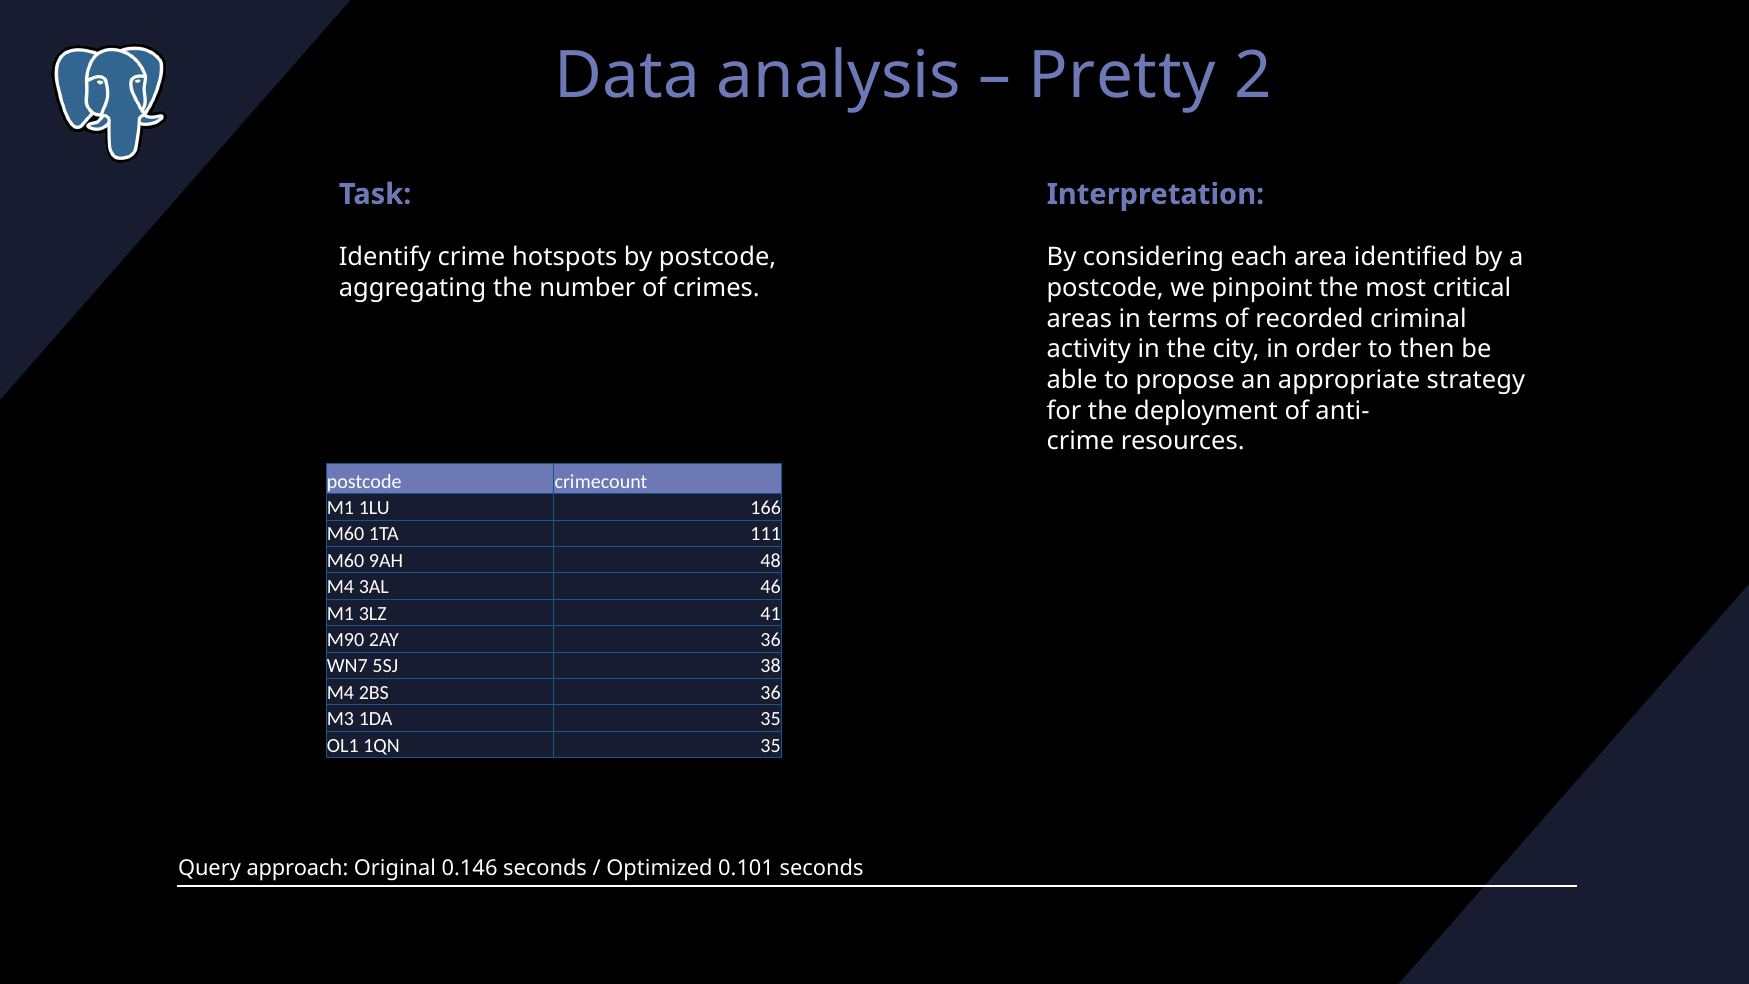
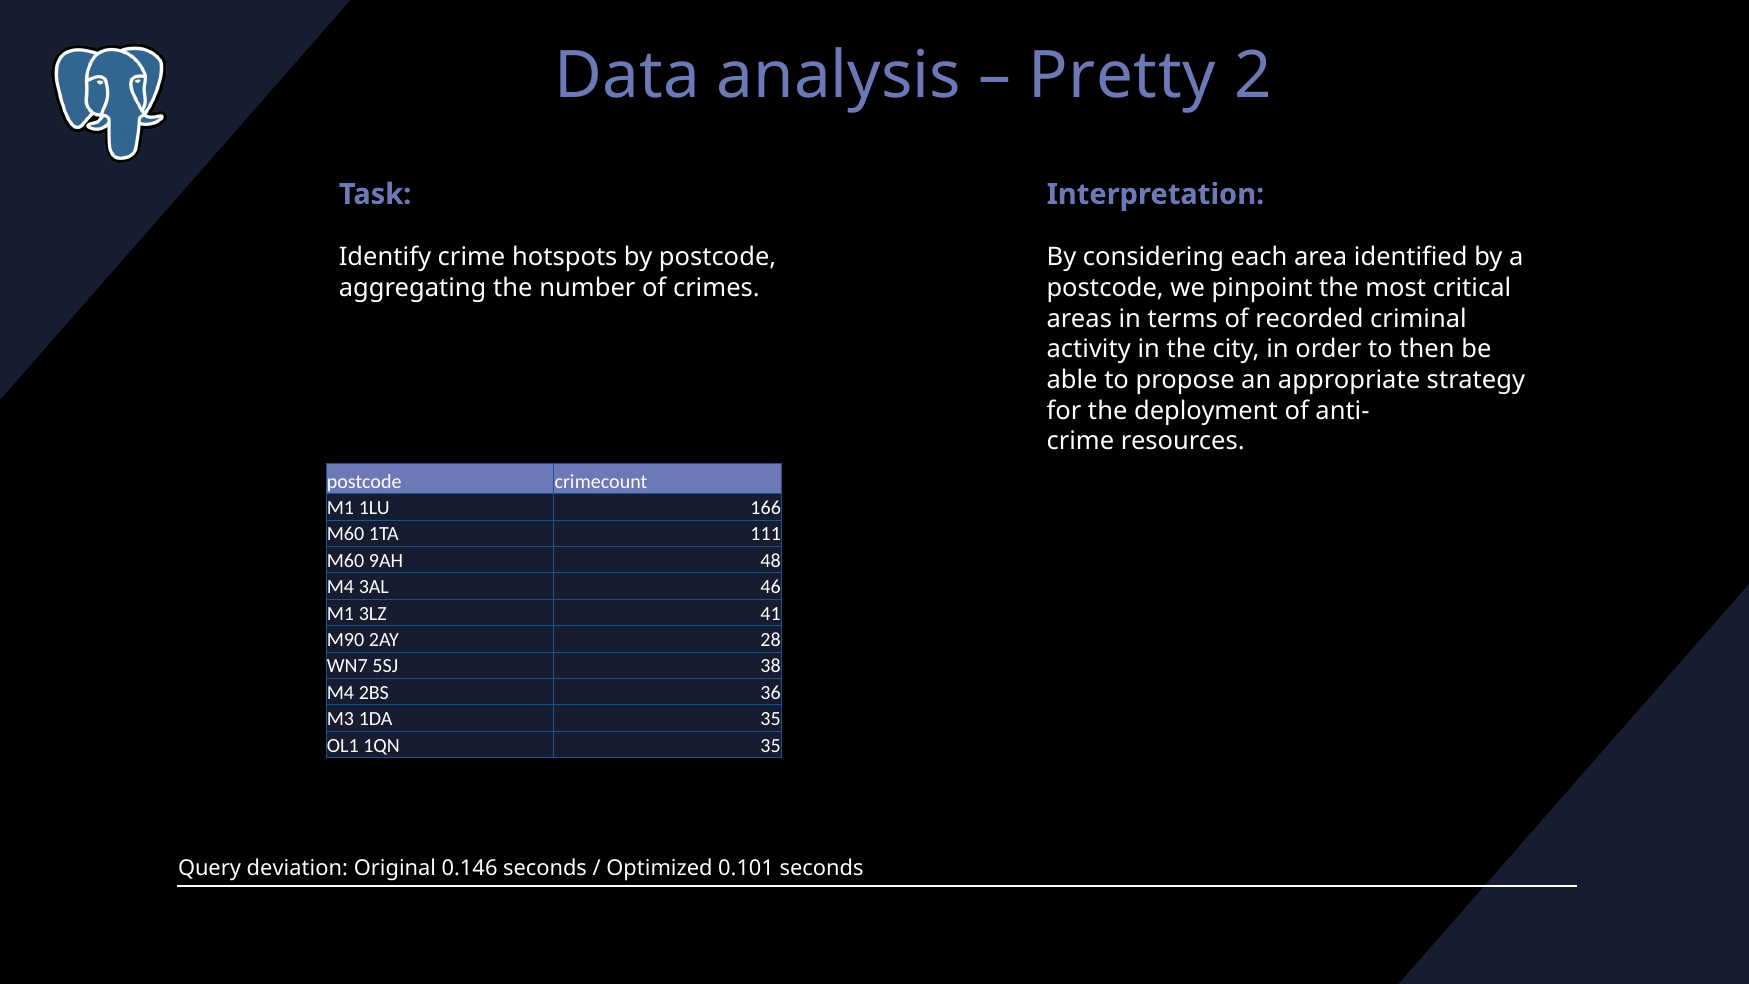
2AY 36: 36 -> 28 (771, 640)
approach: approach -> deviation (297, 868)
